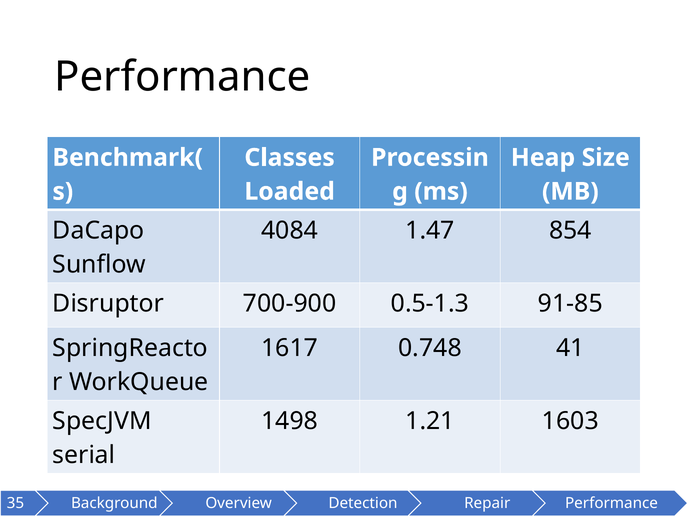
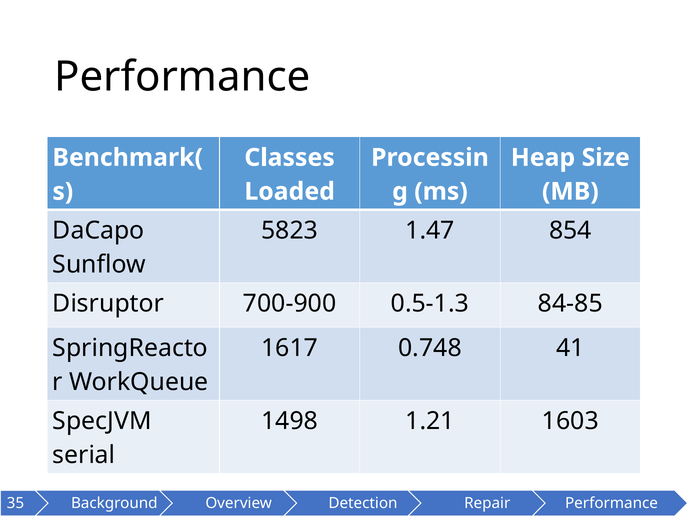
4084: 4084 -> 5823 (290, 231)
91-85: 91-85 -> 84-85 (570, 304)
